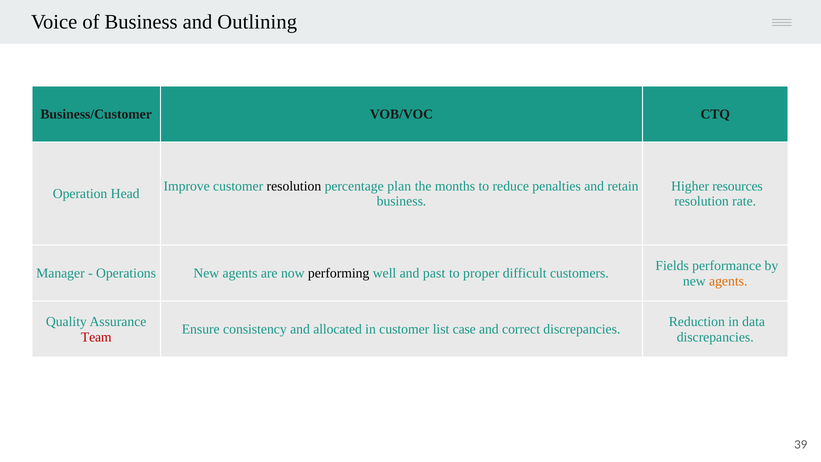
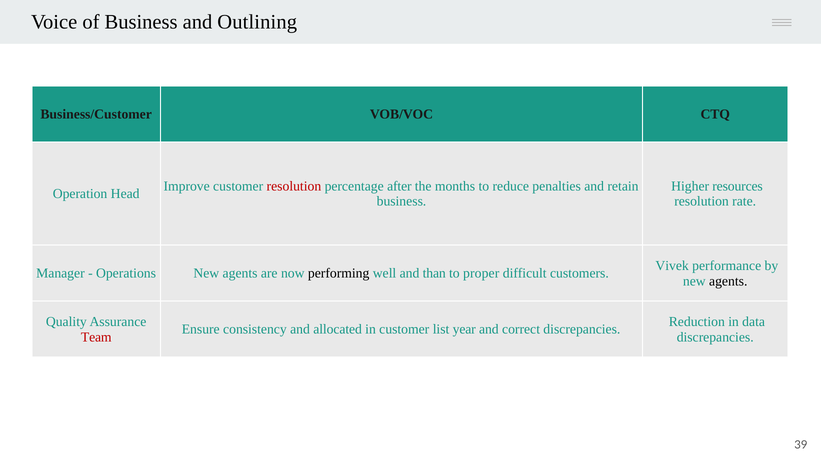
resolution colour: black -> red (294, 186)
plan: plan -> after (399, 186)
Fields: Fields -> Vivek (672, 266)
past: past -> than (434, 273)
agents colour: orange -> black (728, 281)
case: case -> year (464, 329)
